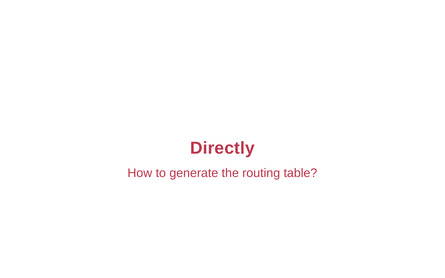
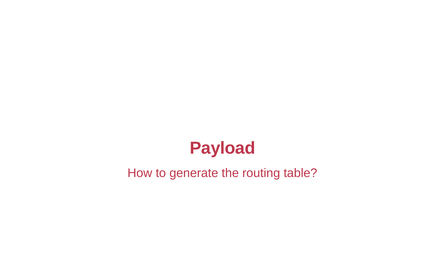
Directly: Directly -> Payload (223, 148)
